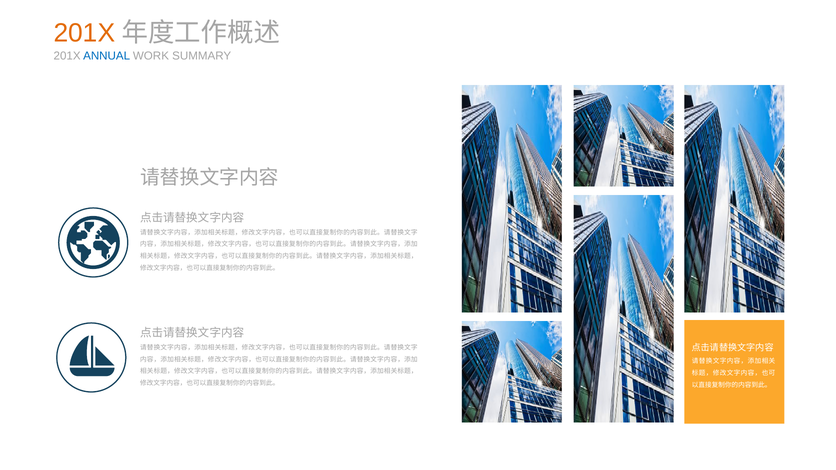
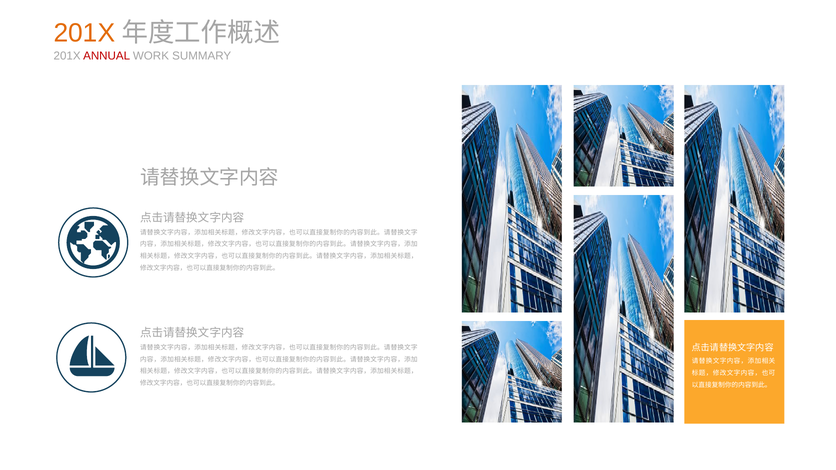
ANNUAL colour: blue -> red (107, 56)
